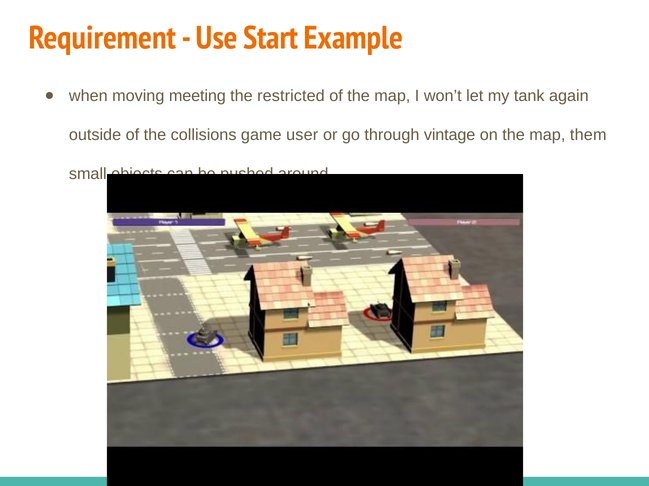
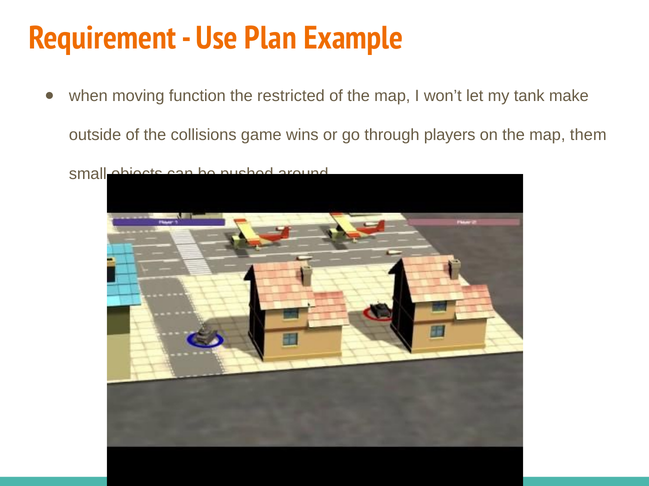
Start: Start -> Plan (270, 38)
meeting: meeting -> function (197, 96)
again: again -> make (569, 96)
user: user -> wins (302, 135)
vintage: vintage -> players (450, 135)
